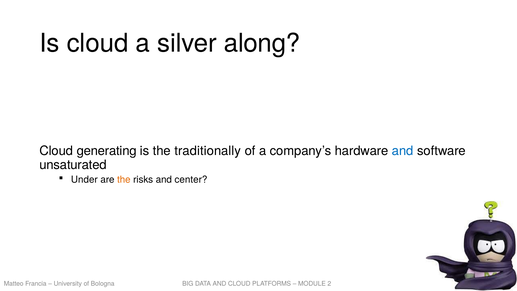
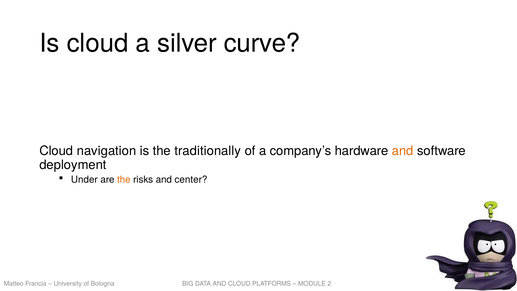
along: along -> curve (262, 43)
generating: generating -> navigation (107, 151)
and colour: blue -> orange (403, 151)
unsaturated: unsaturated -> deployment (73, 165)
